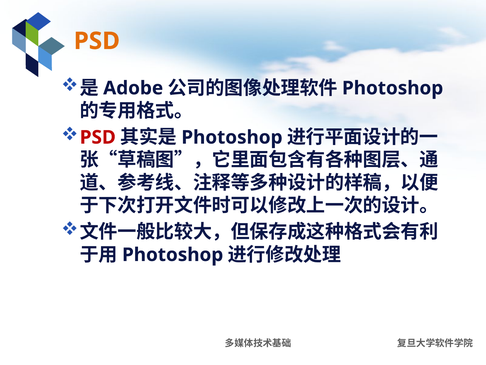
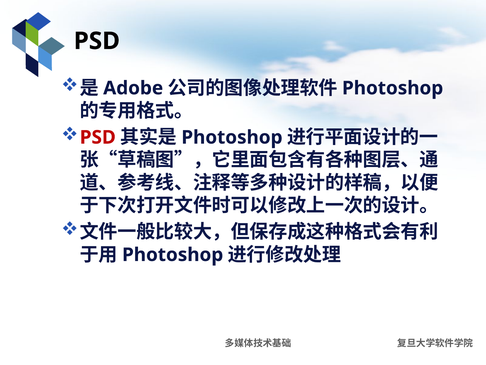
PSD colour: orange -> black (97, 41)
